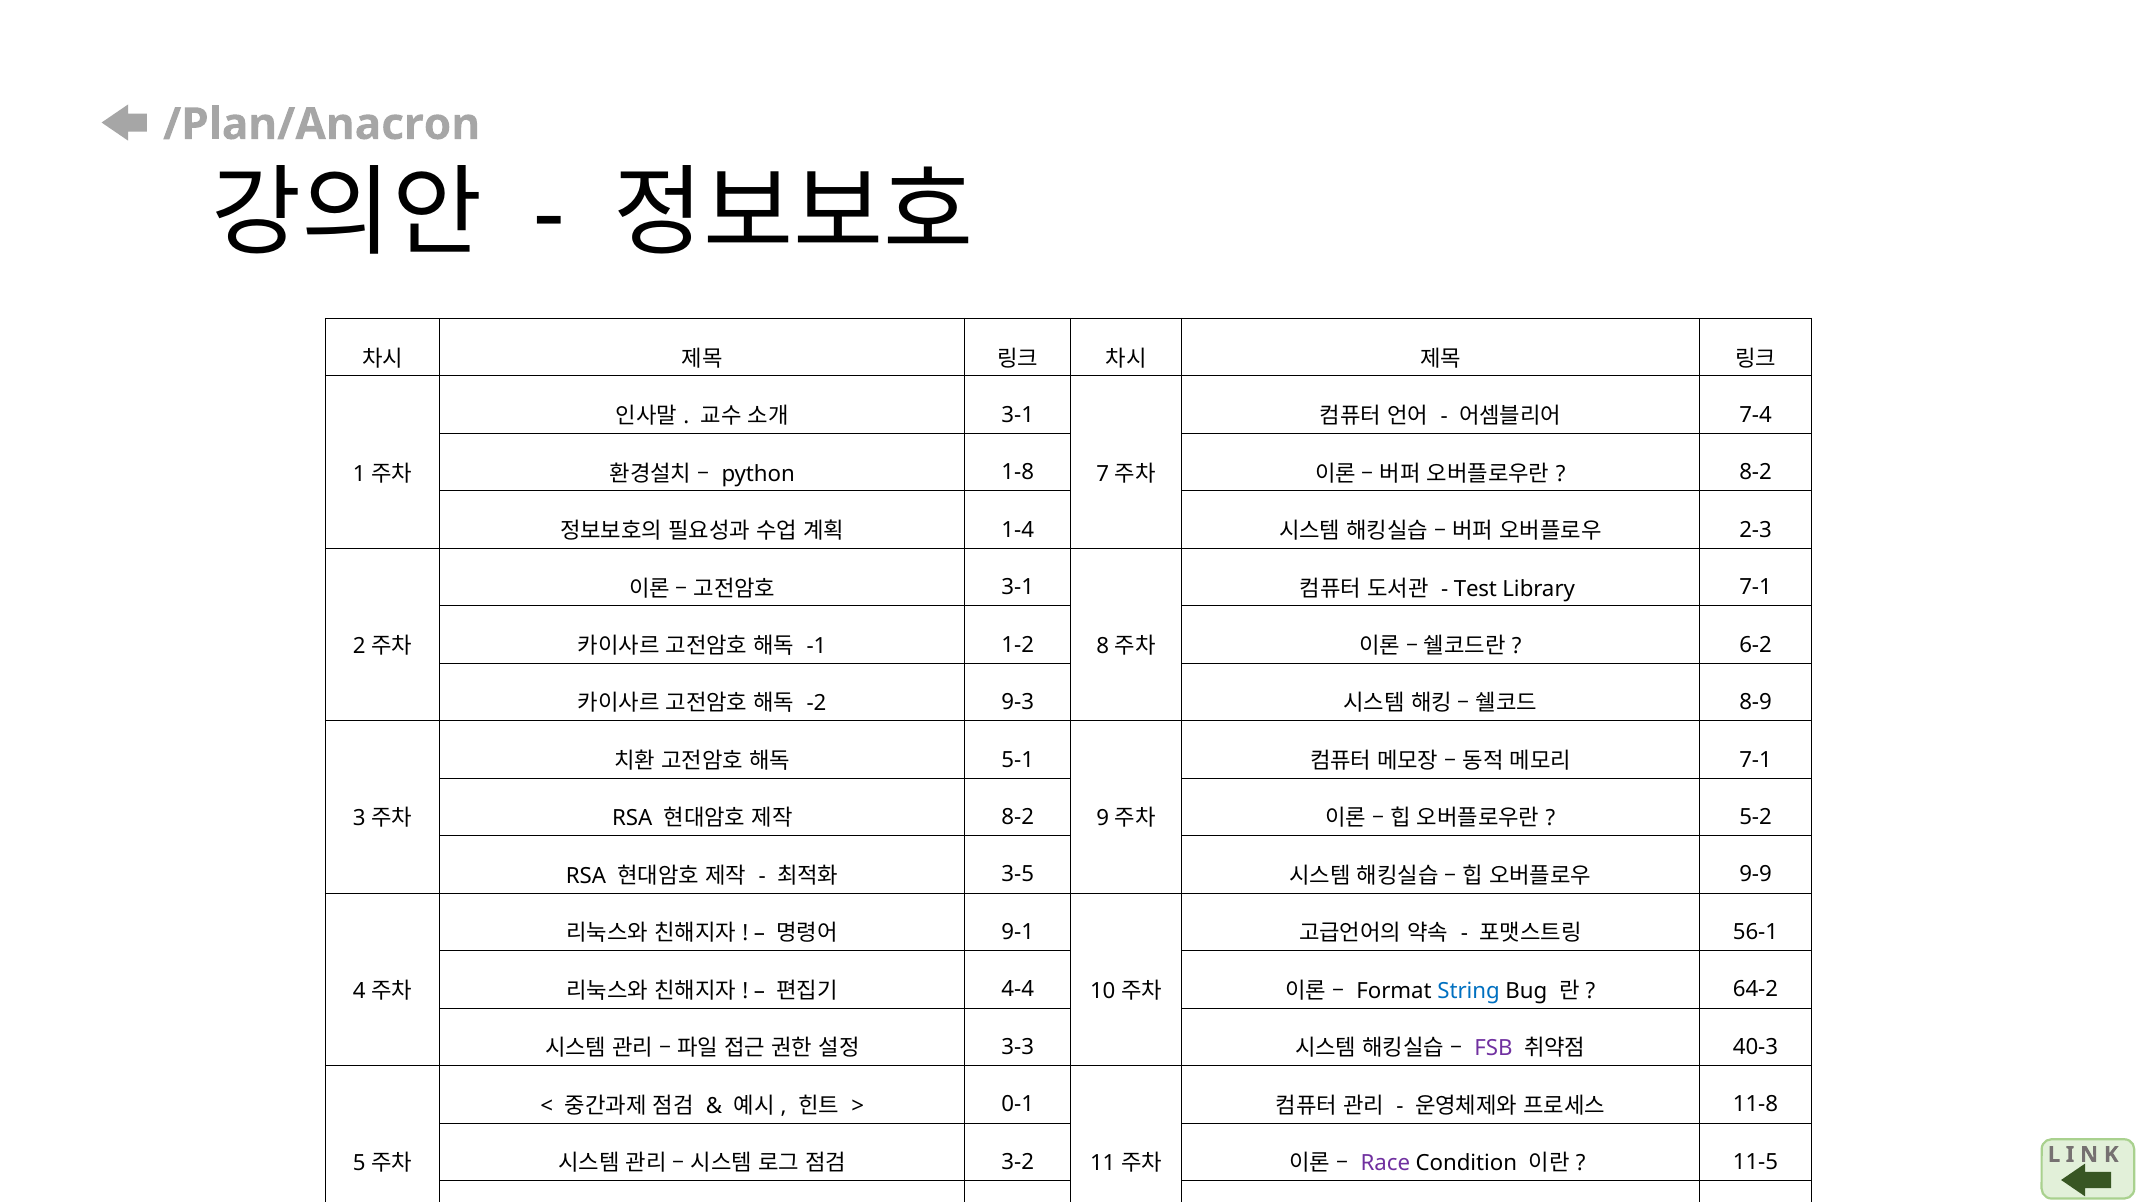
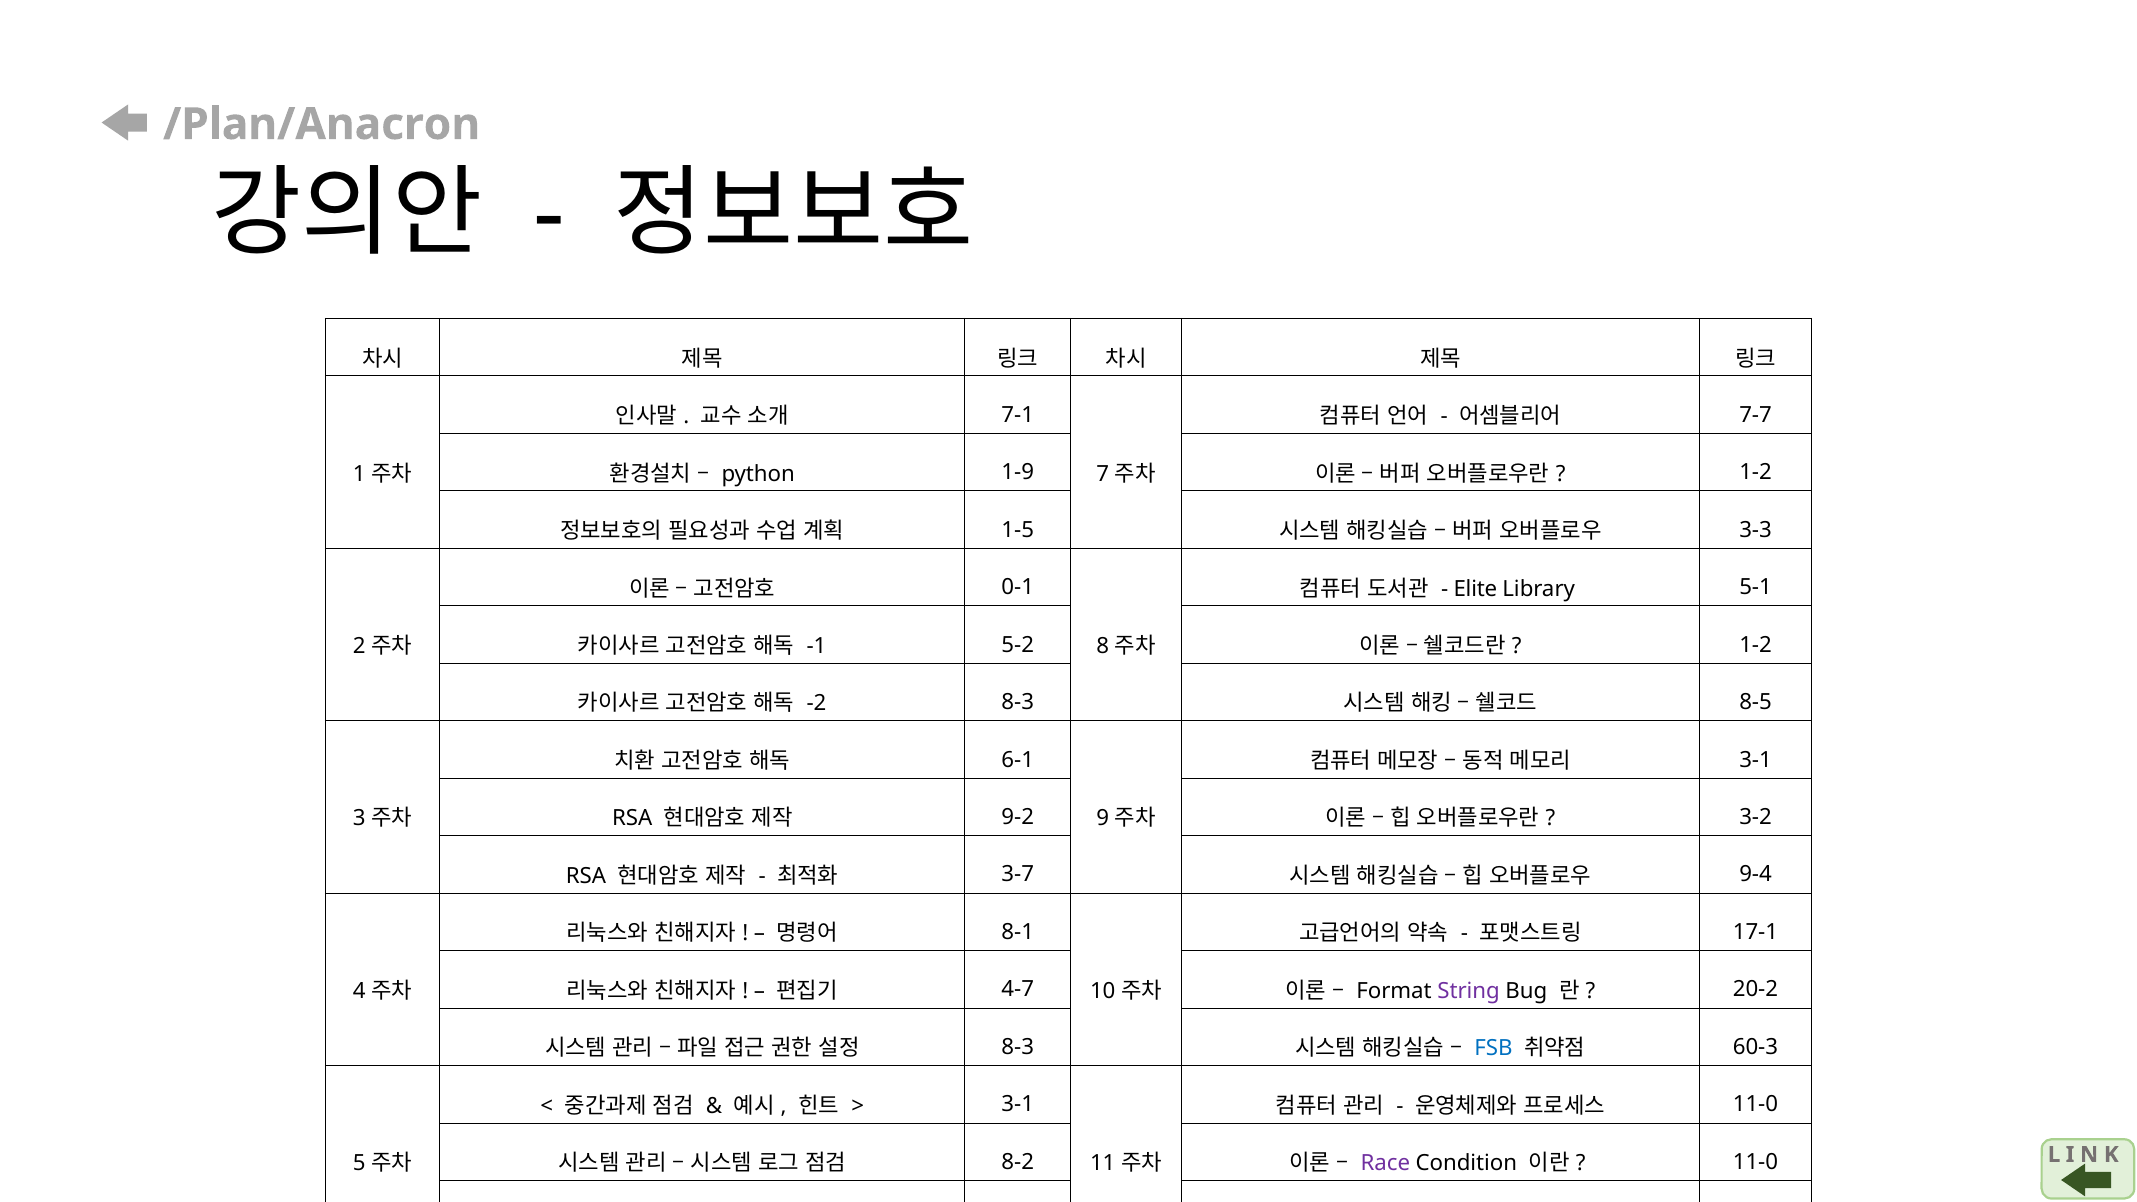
3-1: 3-1 -> 7-1 (1018, 415)
7-4: 7-4 -> 7-7 (1756, 415)
1-8: 1-8 -> 1-9 (1018, 472)
8-2: 8-2 -> 1-2 (1756, 472)
1-4: 1-4 -> 1-5 (1018, 530)
2-3: 2-3 -> 3-3 (1756, 530)
3-1: 3-1 -> 0-1 (1018, 587)
Test: Test -> Elite (1475, 589)
Library 7-1: 7-1 -> 5-1 (1756, 587)
1-2: 1-2 -> 5-2 (1018, 645)
6-2: 6-2 -> 1-2 (1756, 645)
-2 9-3: 9-3 -> 8-3 (1018, 702)
8-9: 8-9 -> 8-5 (1756, 702)
5-1: 5-1 -> 6-1 (1018, 760)
7-1: 7-1 -> 3-1 (1756, 760)
8-2: 8-2 -> 9-2 (1018, 817)
5-2: 5-2 -> 3-2 (1756, 817)
3-5: 3-5 -> 3-7 (1018, 875)
9-9: 9-9 -> 9-4 (1756, 875)
9-1: 9-1 -> 8-1 (1018, 932)
56-1: 56-1 -> 17-1 (1755, 932)
4-4: 4-4 -> 4-7 (1018, 990)
String colour: blue -> purple (1469, 991)
64-2: 64-2 -> 20-2 (1755, 990)
3-3: 3-3 -> 8-3 (1018, 1047)
FSB colour: purple -> blue (1494, 1049)
40-3: 40-3 -> 60-3 (1755, 1047)
11-8: 11-8 -> 11-0 (1755, 1105)
0-1: 0-1 -> 3-1 (1018, 1105)
3-2: 3-2 -> 8-2 (1018, 1162)
11-5: 11-5 -> 11-0 (1755, 1162)
